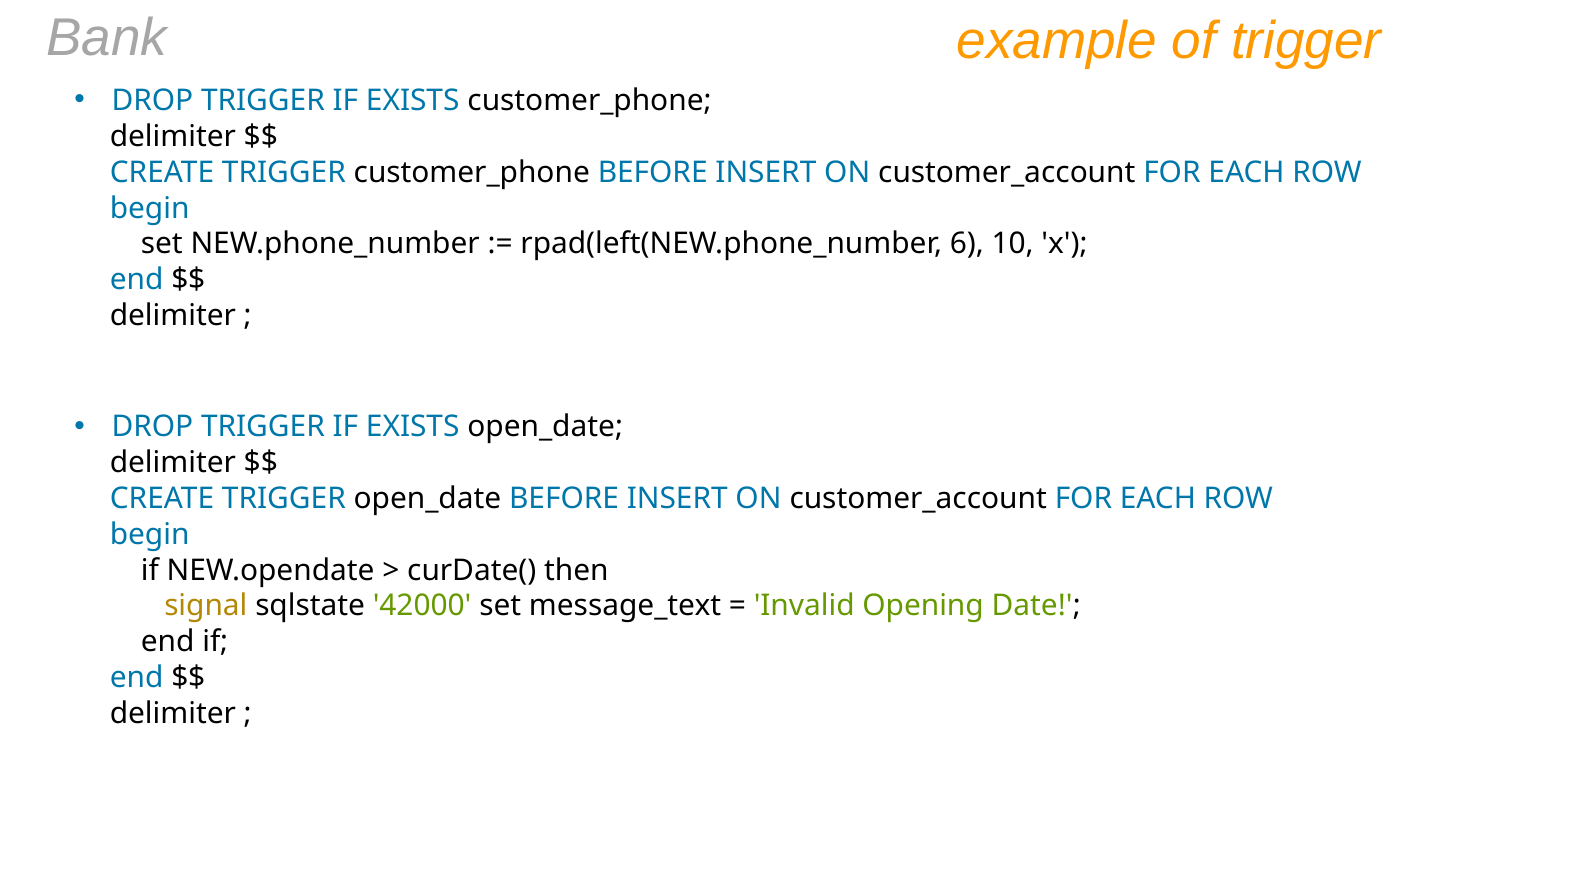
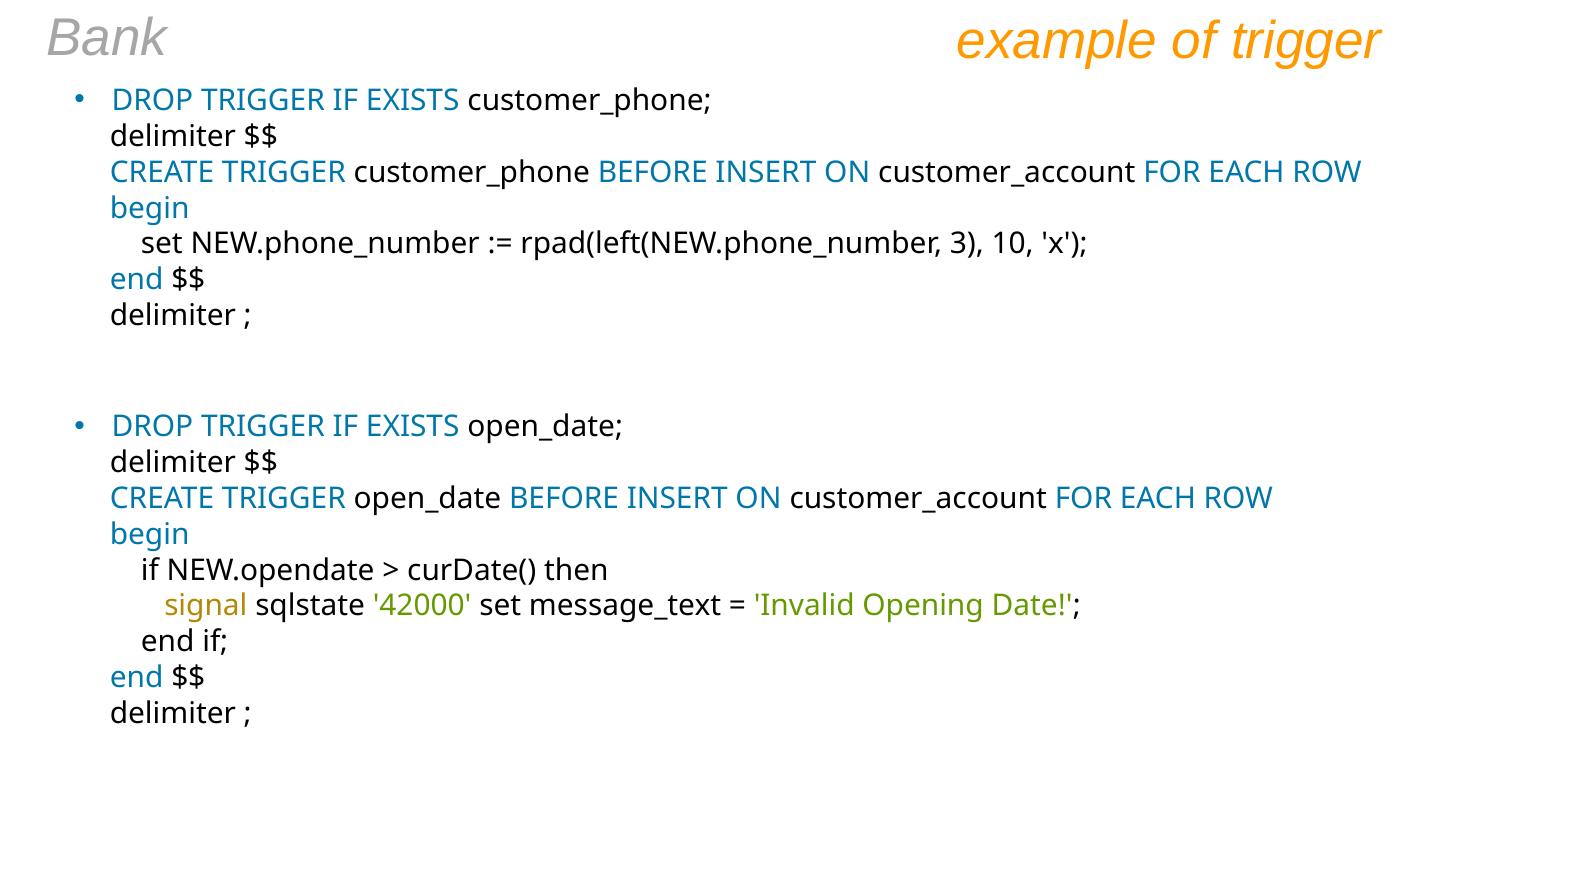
6: 6 -> 3 (967, 244)
